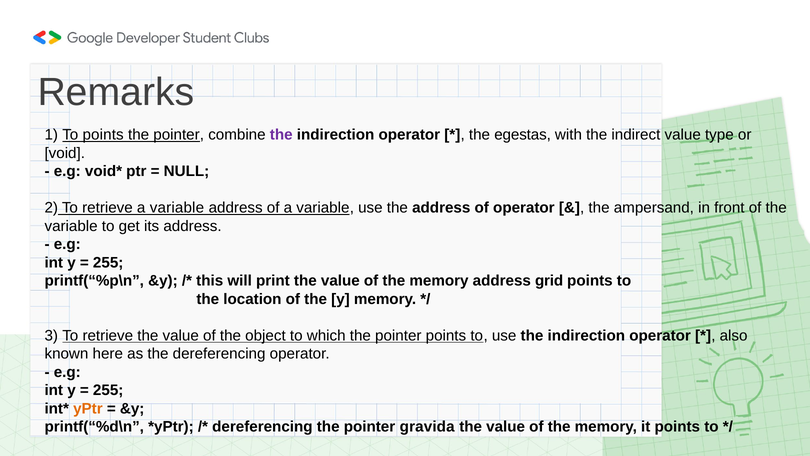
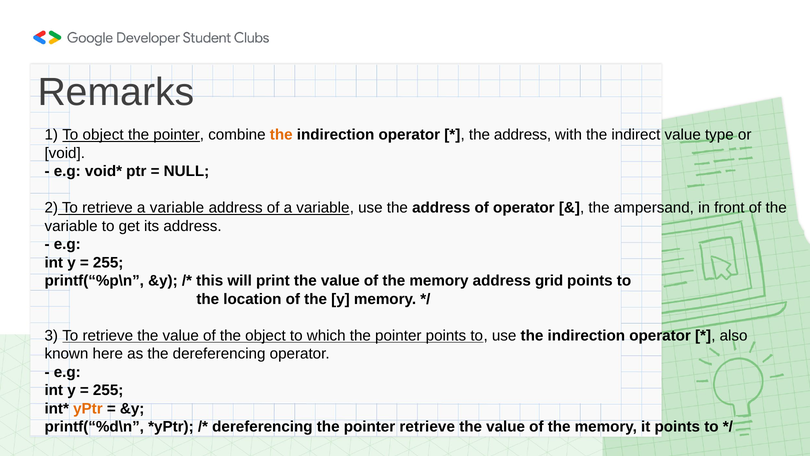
To points: points -> object (103, 135)
the colour: purple -> orange (281, 135)
egestas: egestas -> address (523, 135)
pointer gravida: gravida -> retrieve (427, 426)
